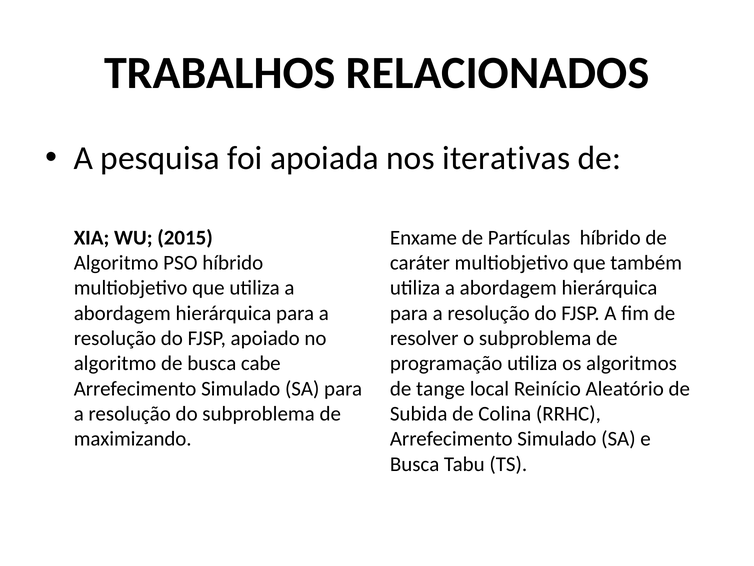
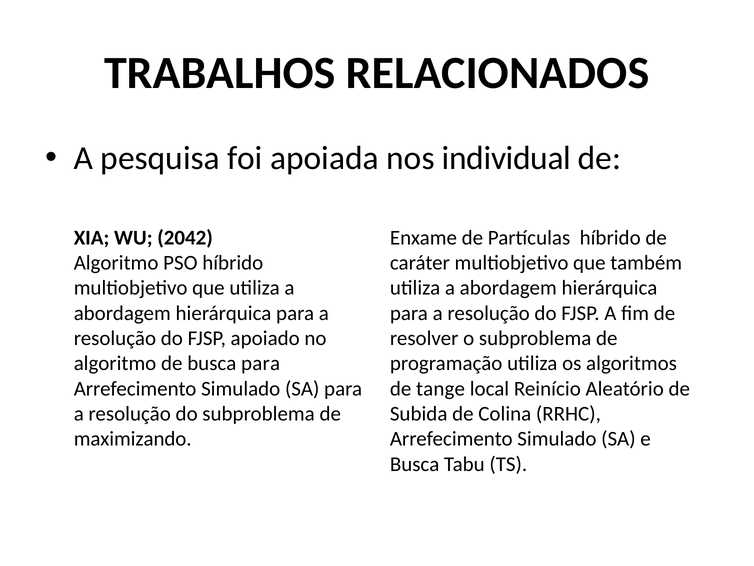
iterativas: iterativas -> individual (506, 158)
2015: 2015 -> 2042 (185, 237)
busca cabe: cabe -> para (261, 363)
